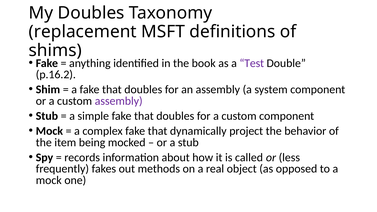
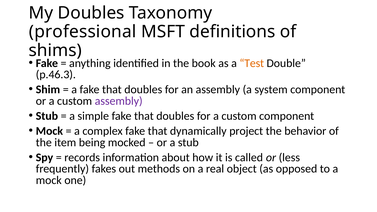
replacement: replacement -> professional (83, 32)
Test colour: purple -> orange (252, 63)
p.16.2: p.16.2 -> p.46.3 (56, 75)
